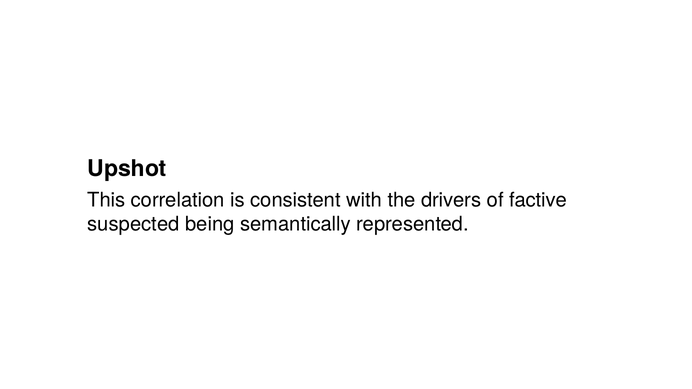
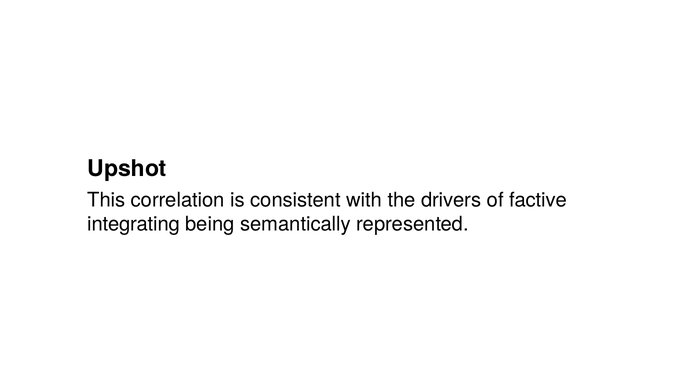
suspected: suspected -> integrating (134, 224)
